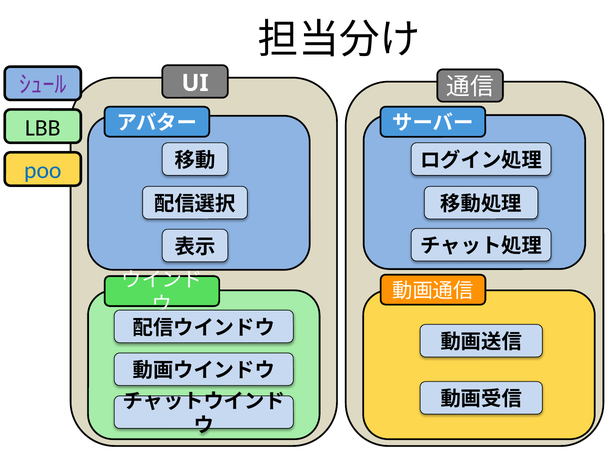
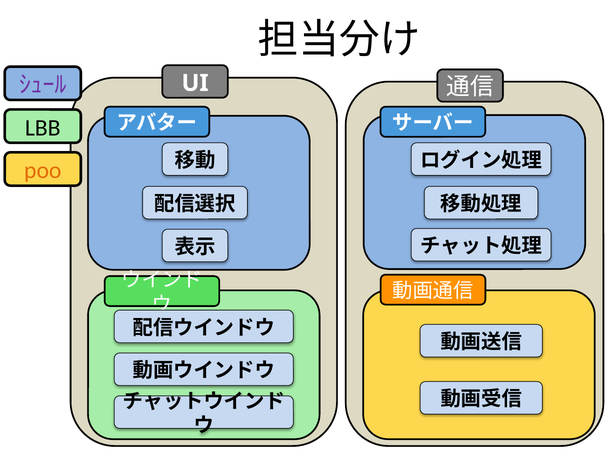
poo colour: blue -> orange (43, 171)
